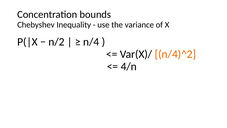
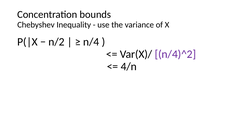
n/4)^2 colour: orange -> purple (175, 54)
